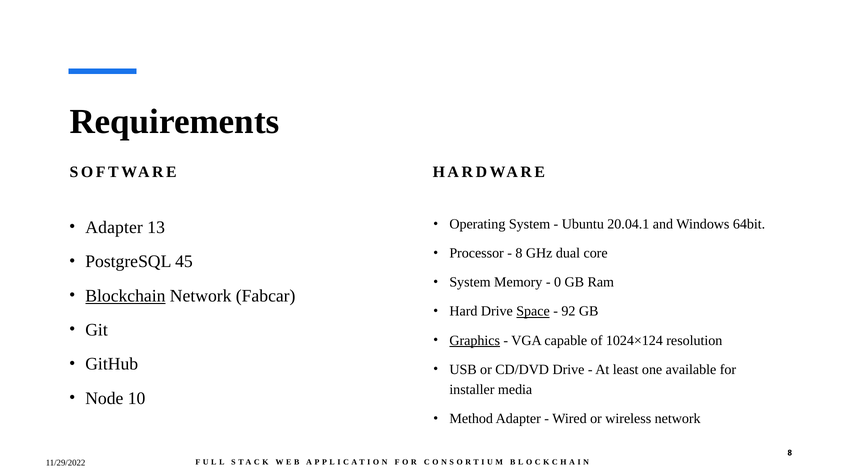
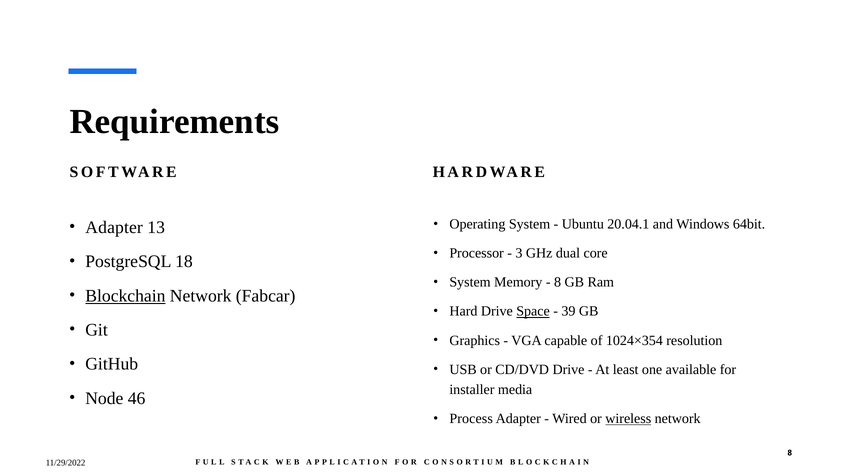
8: 8 -> 3 (519, 253)
45: 45 -> 18 (184, 261)
0: 0 -> 8 (558, 282)
92: 92 -> 39 (568, 311)
Graphics underline: present -> none (475, 340)
1024×124: 1024×124 -> 1024×354 (634, 340)
10: 10 -> 46 (137, 398)
Method: Method -> Process (471, 419)
wireless underline: none -> present (628, 419)
